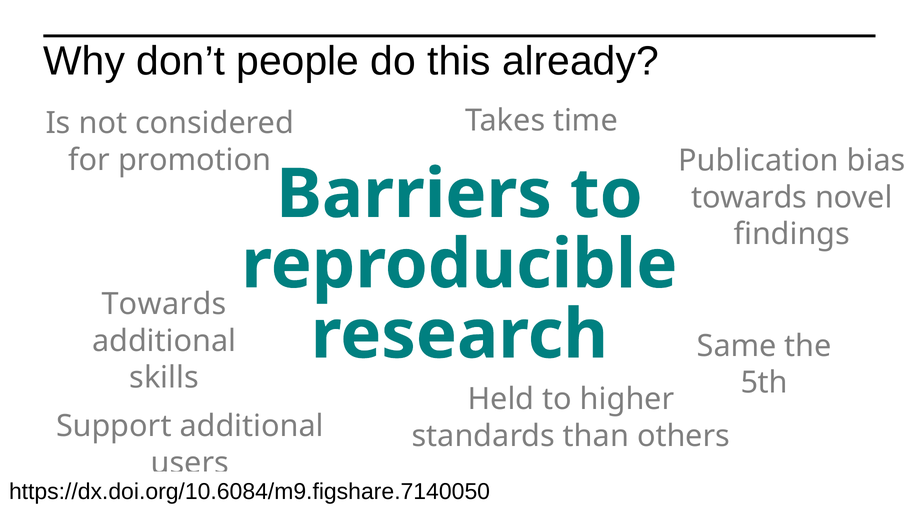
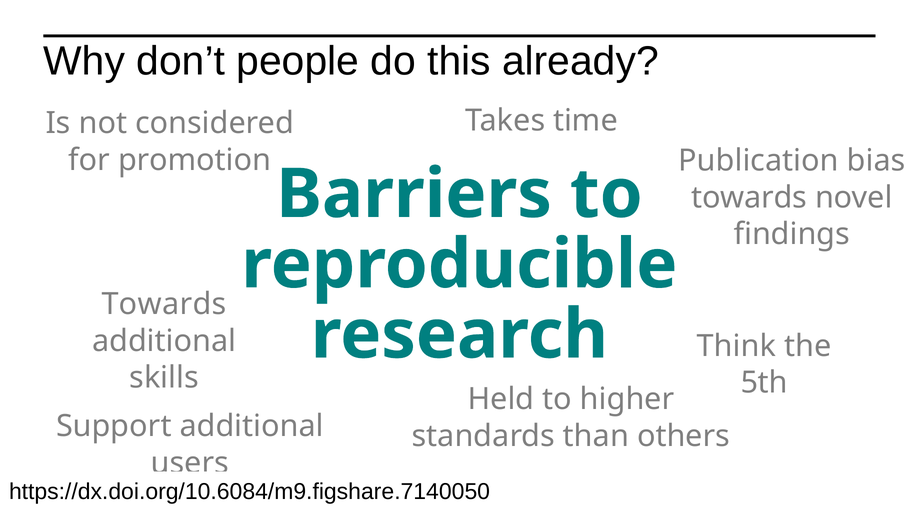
Same: Same -> Think (737, 346)
